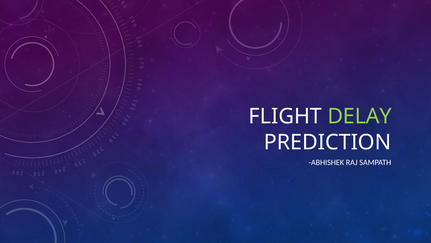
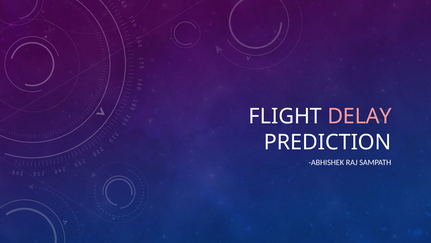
DELAY colour: light green -> pink (359, 116)
